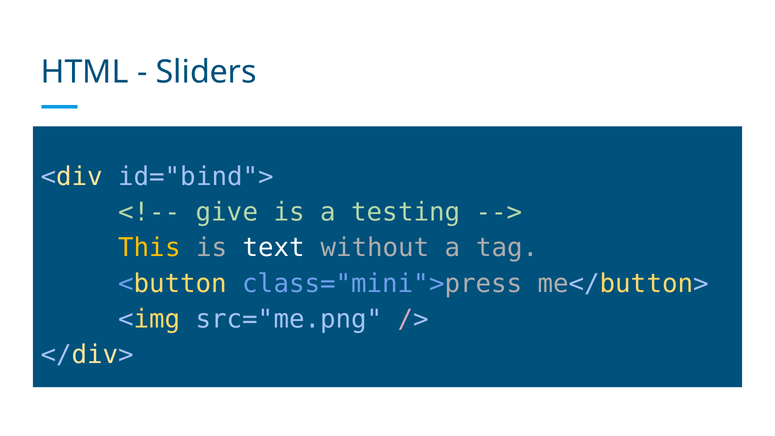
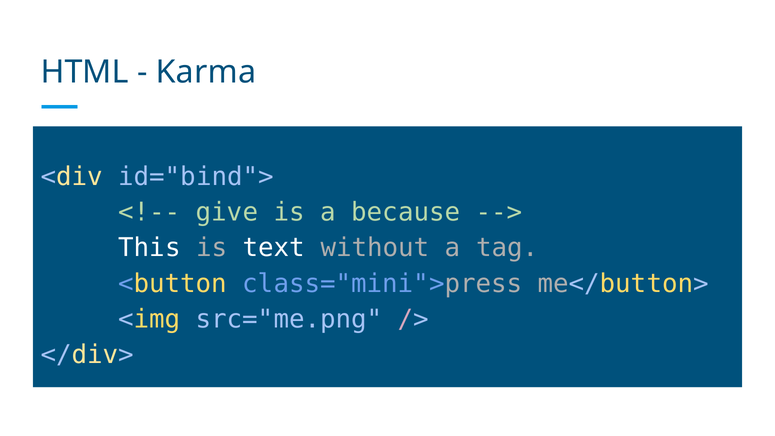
Sliders: Sliders -> Karma (206, 72)
testing: testing -> because (406, 212)
This colour: yellow -> white (149, 248)
